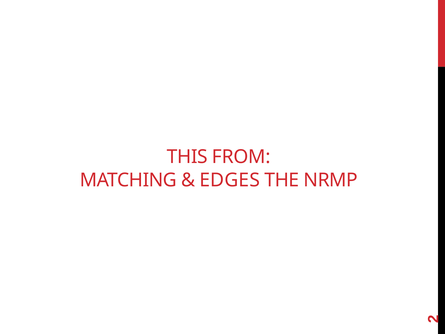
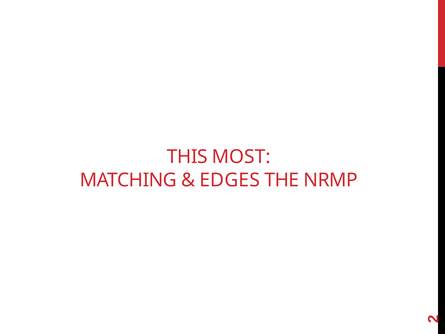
FROM: FROM -> MOST (241, 157)
